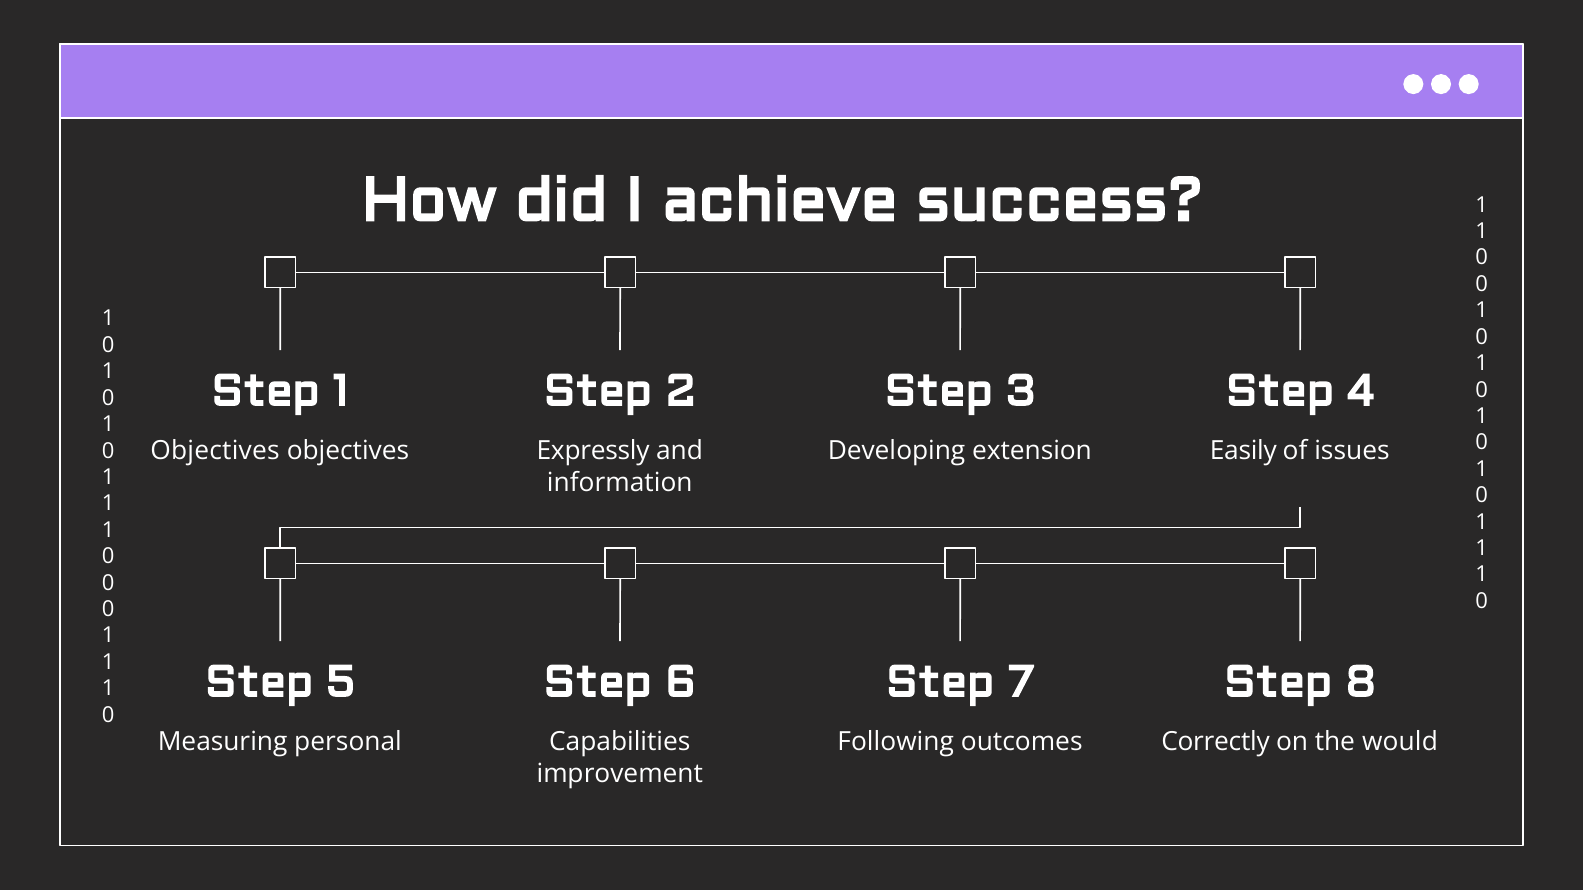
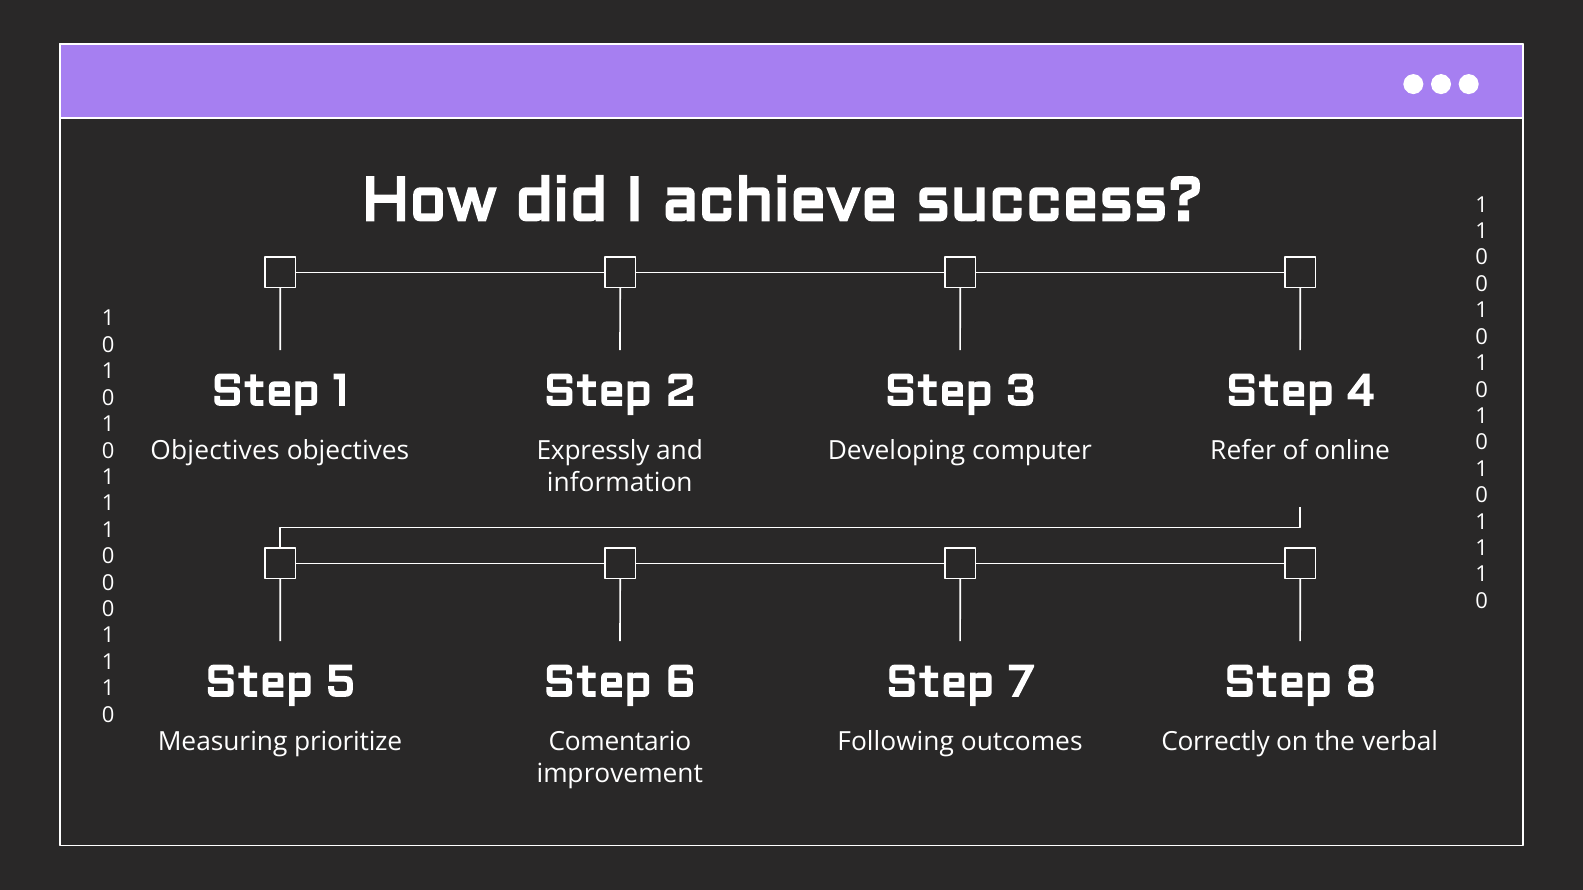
extension: extension -> computer (1032, 451)
Easily: Easily -> Refer (1243, 451)
issues: issues -> online (1352, 451)
personal: personal -> prioritize (348, 742)
Capabilities: Capabilities -> Comentario (620, 742)
would: would -> verbal (1400, 742)
